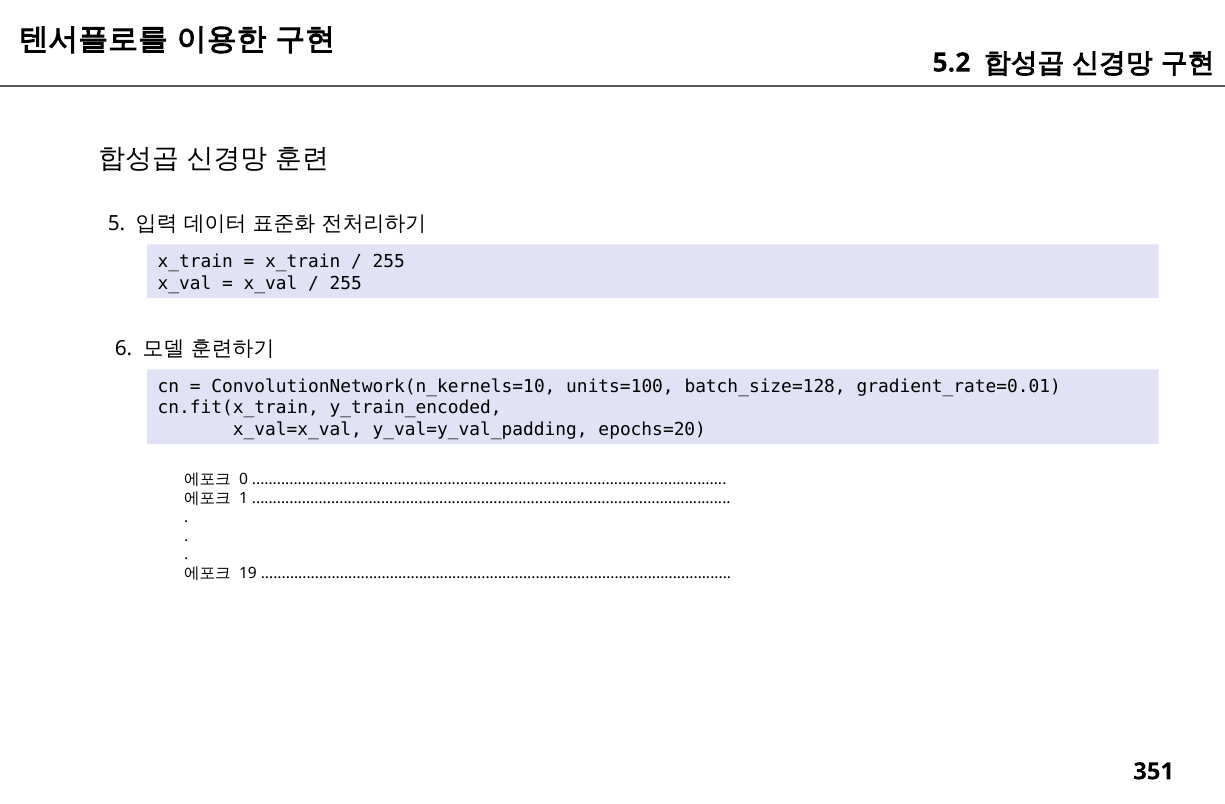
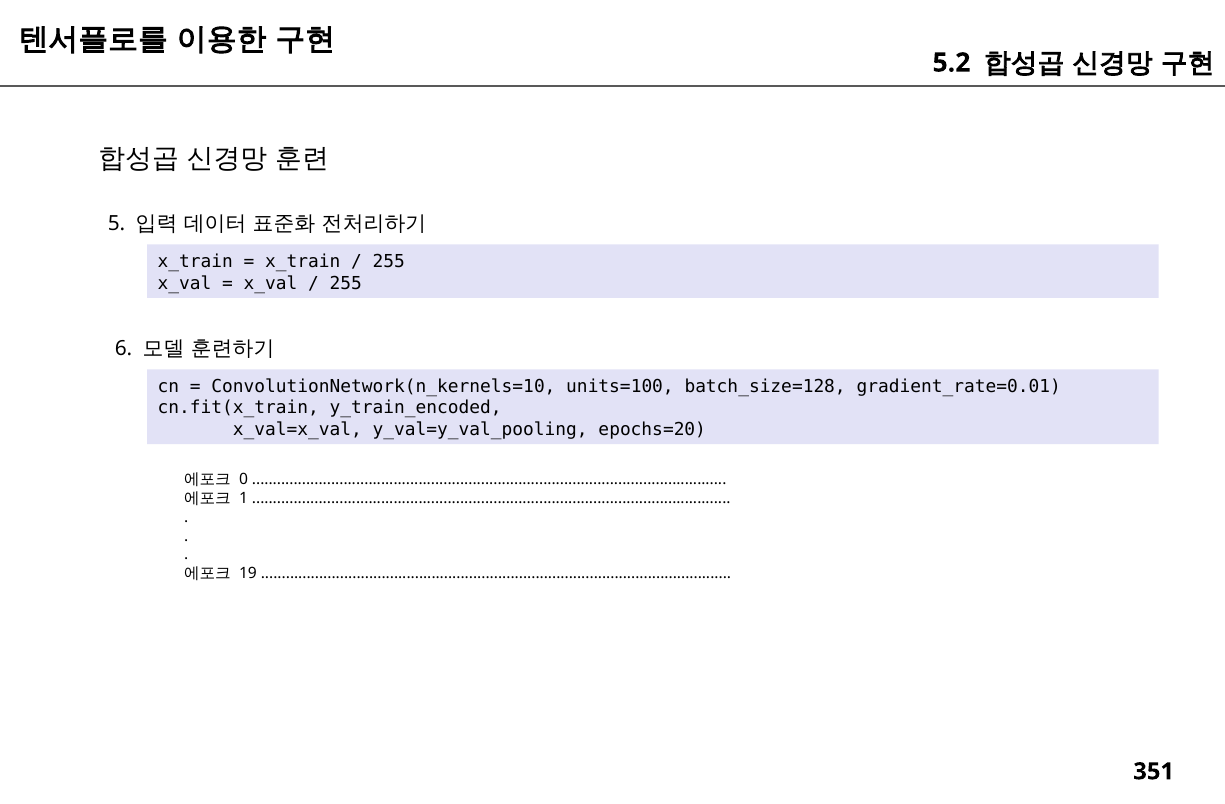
y_val=y_val_padding: y_val=y_val_padding -> y_val=y_val_pooling (480, 430)
